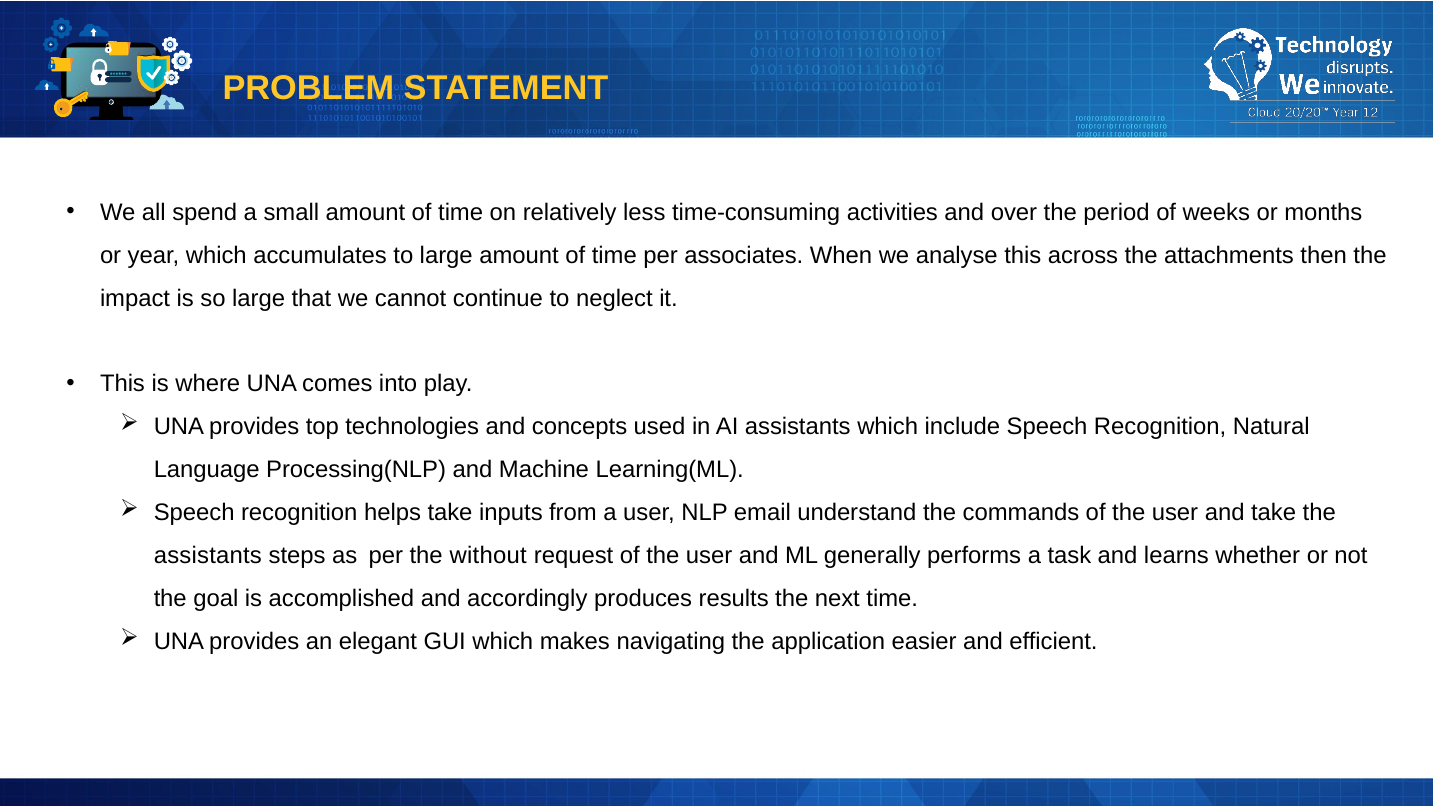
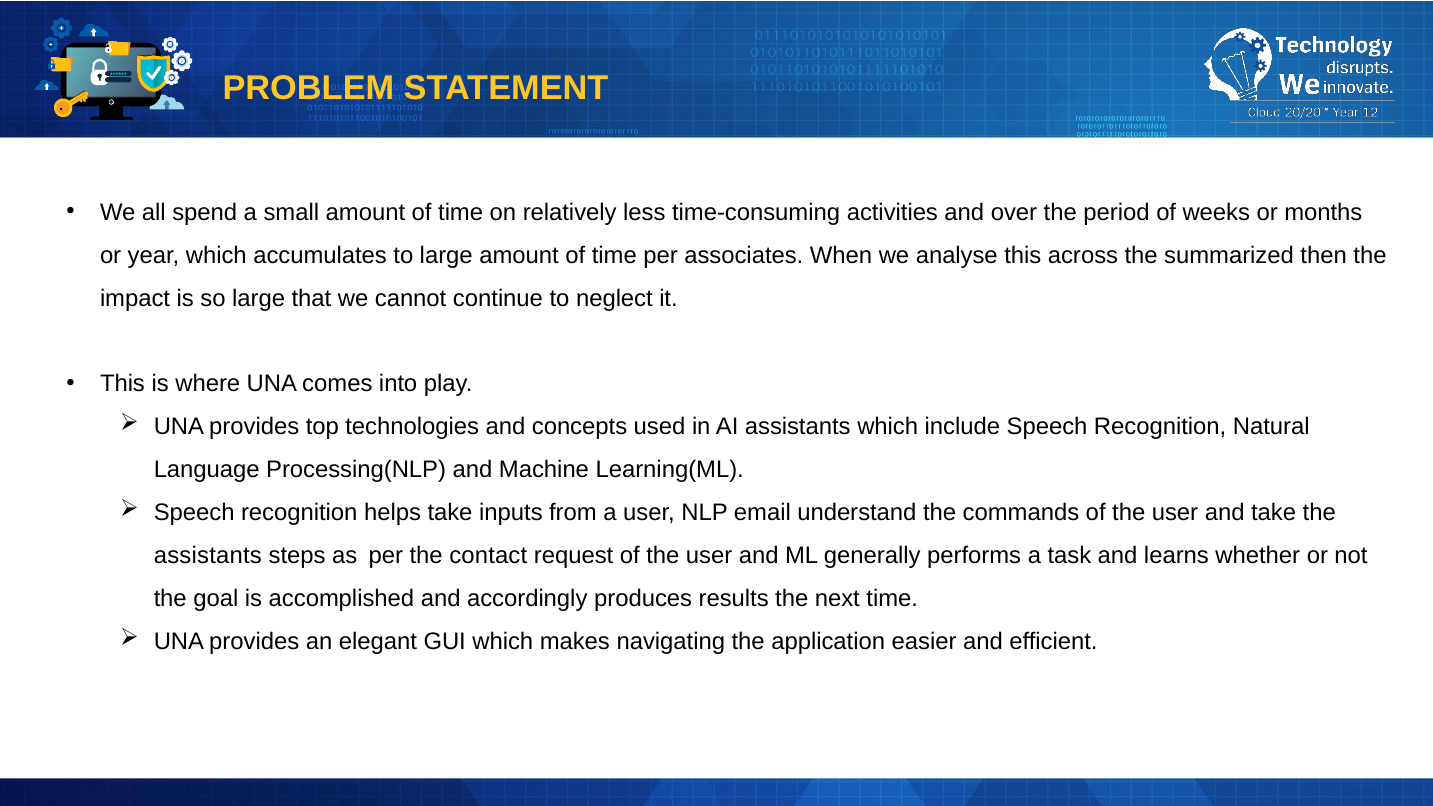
attachments: attachments -> summarized (1229, 255)
without: without -> contact (488, 556)
